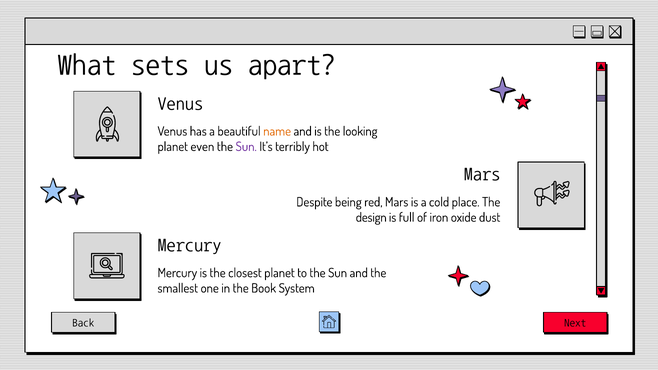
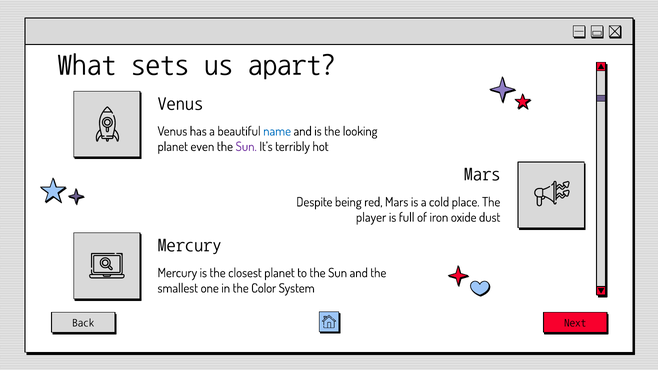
name colour: orange -> blue (277, 131)
design: design -> player (371, 218)
Book: Book -> Color (264, 288)
